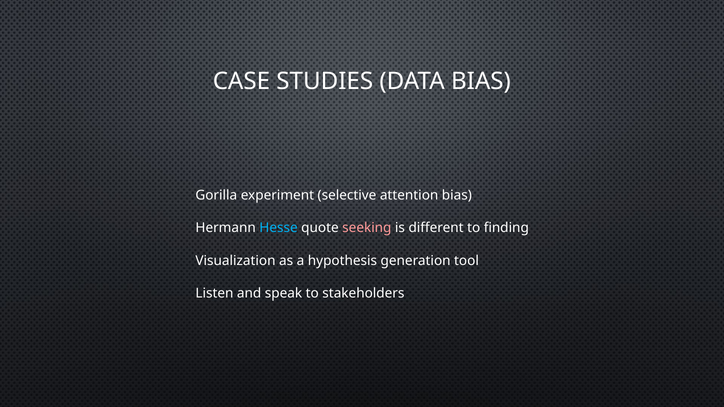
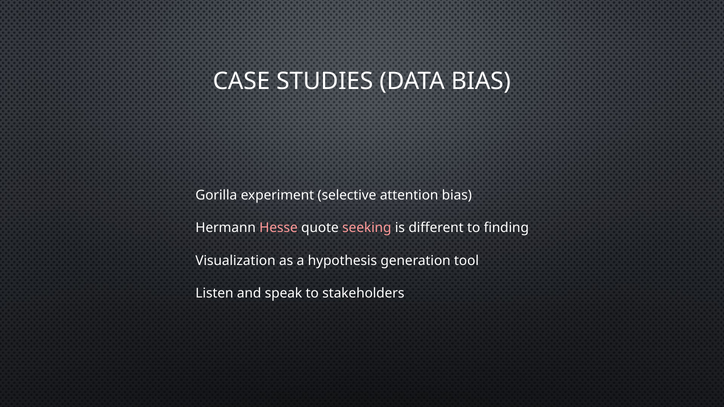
Hesse colour: light blue -> pink (279, 228)
